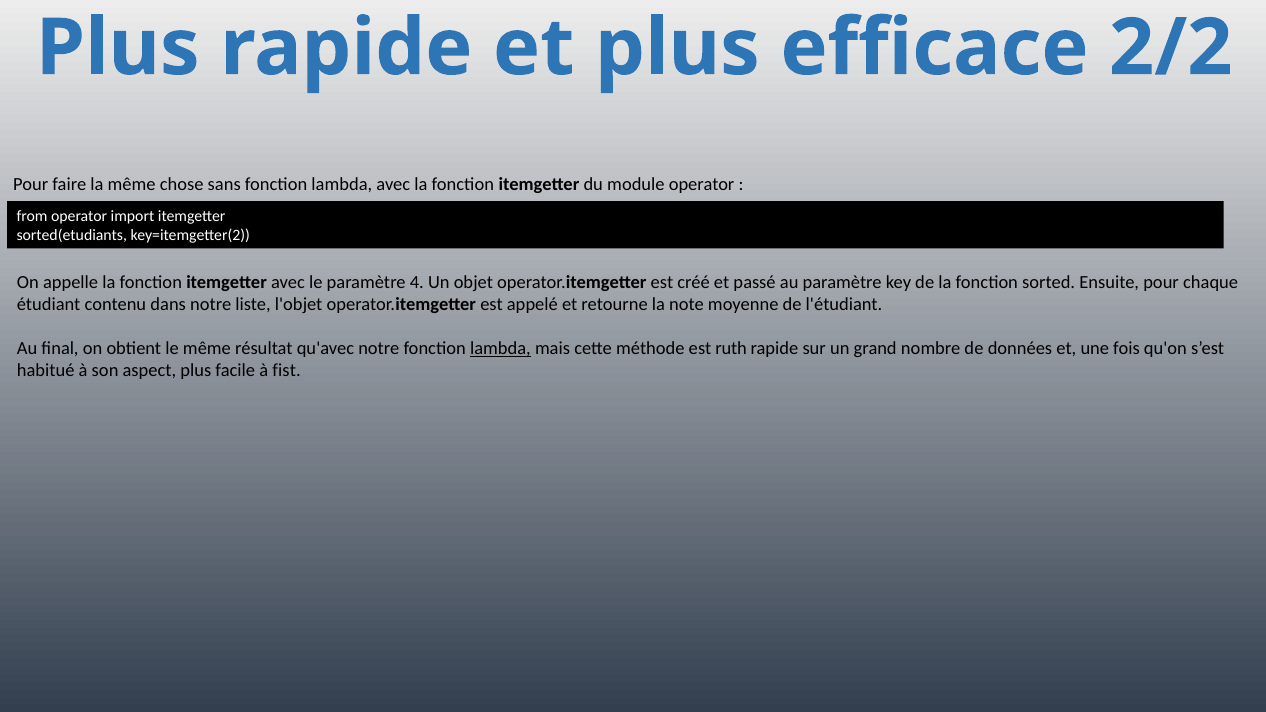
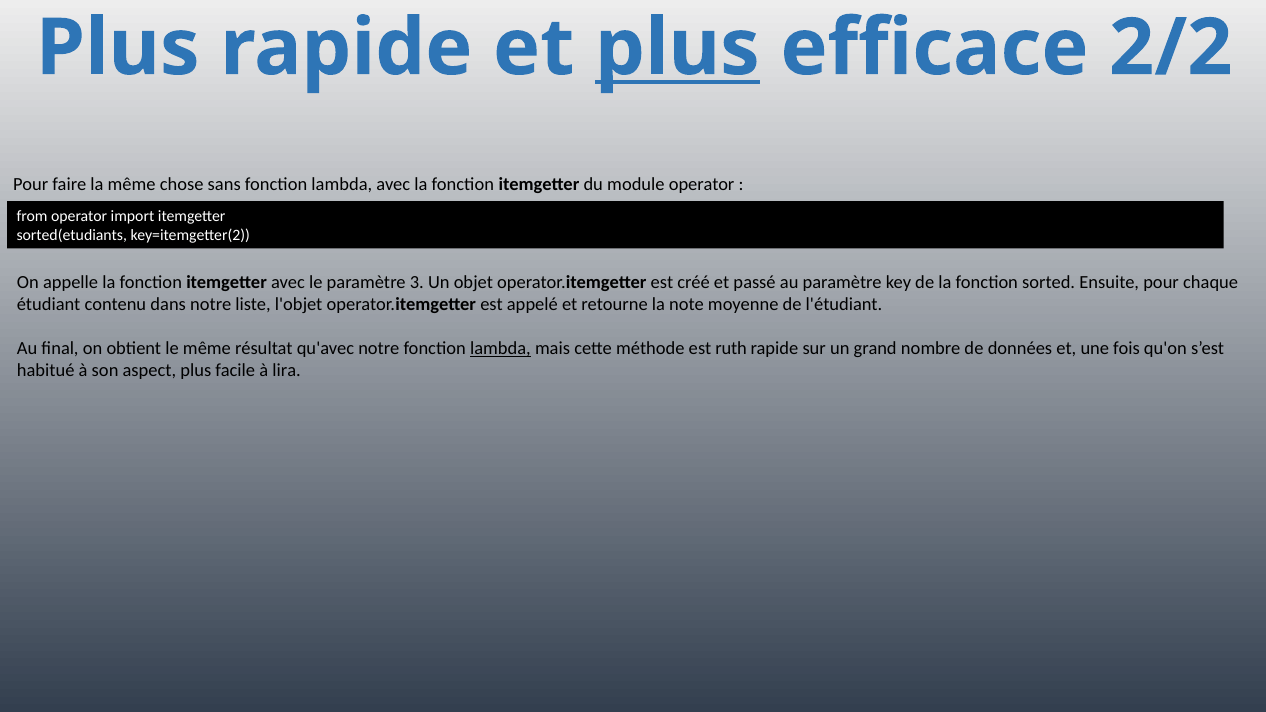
plus underline: none -> present (677, 48)
4: 4 -> 3 (417, 282)
fist: fist -> lira (287, 371)
